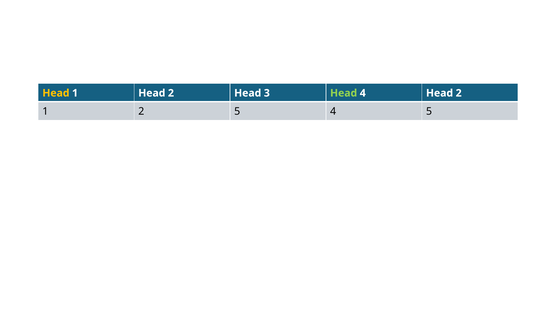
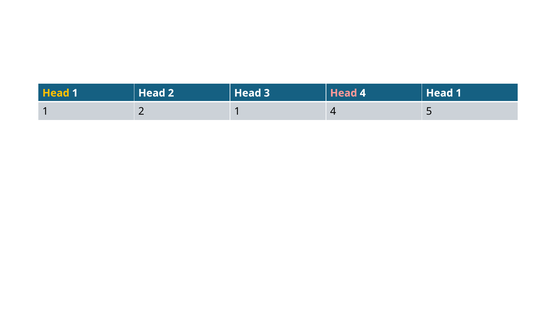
Head colour: light green -> pink (344, 93)
4 Head 2: 2 -> 1 (459, 93)
2 5: 5 -> 1 (237, 111)
